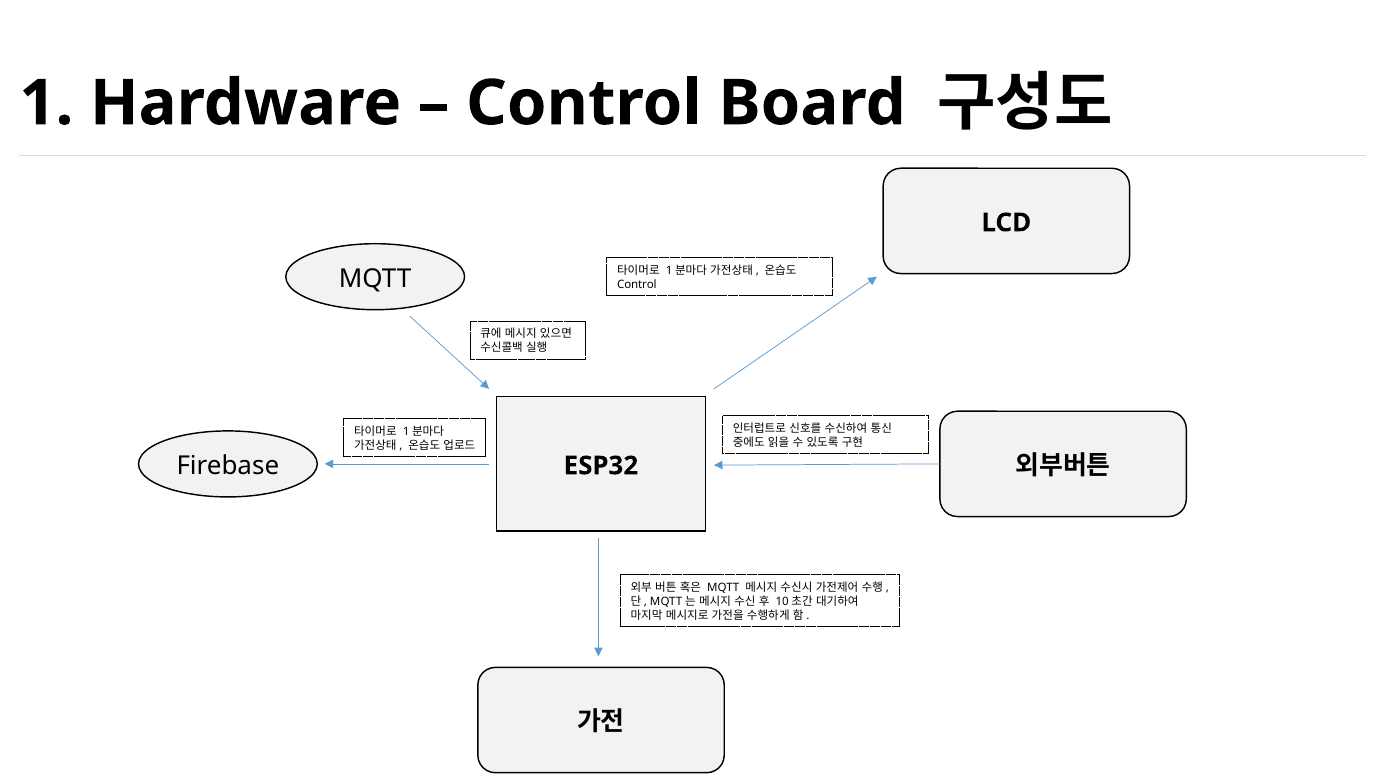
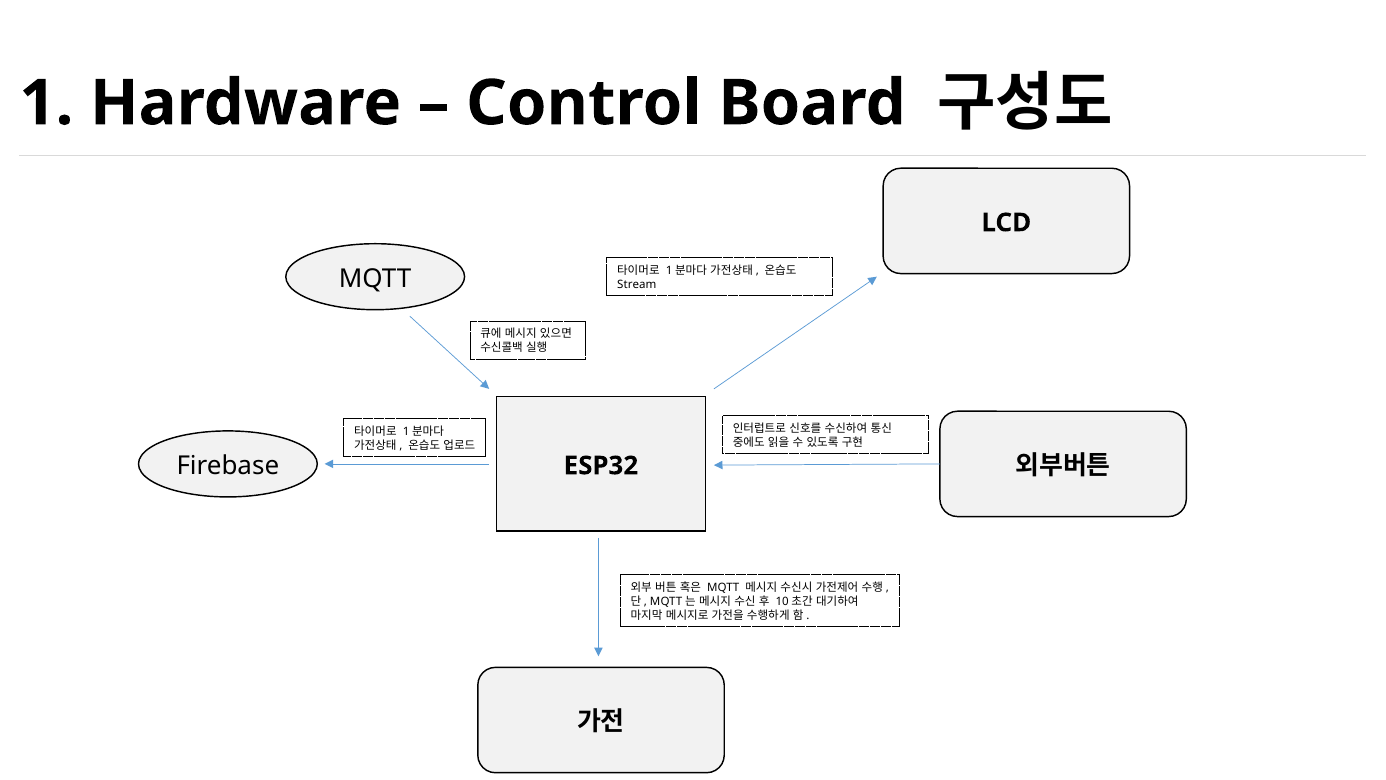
Control: Control -> Stream (637, 284)
